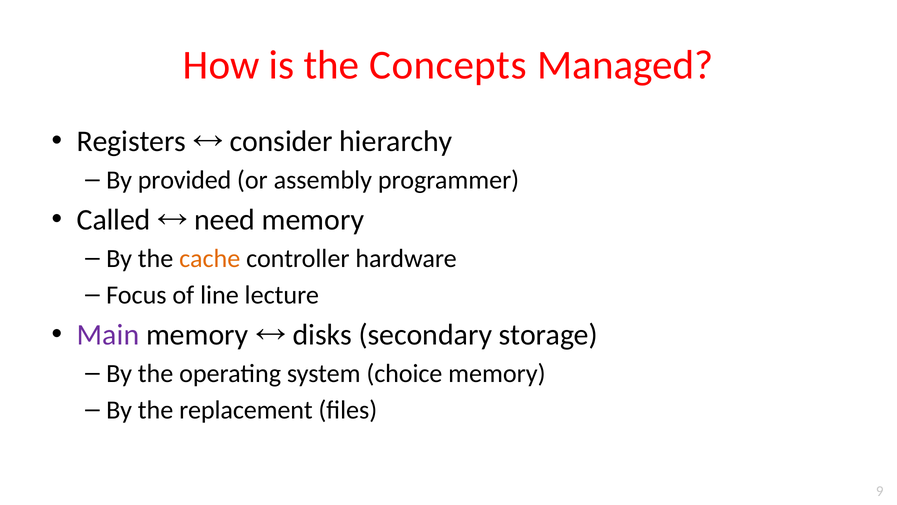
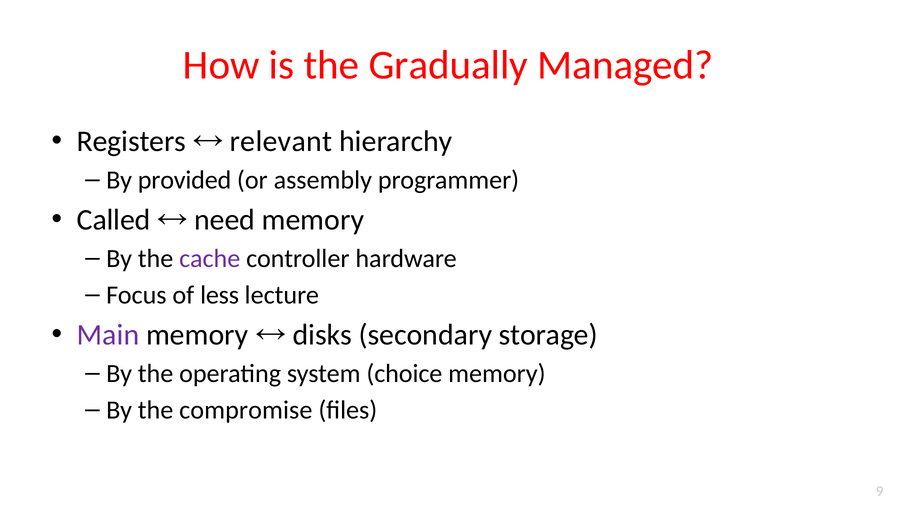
Concepts: Concepts -> Gradually (448, 65)
consider: consider -> relevant (281, 141)
cache colour: orange -> purple (210, 258)
line: line -> less (220, 295)
replacement: replacement -> compromise (246, 410)
